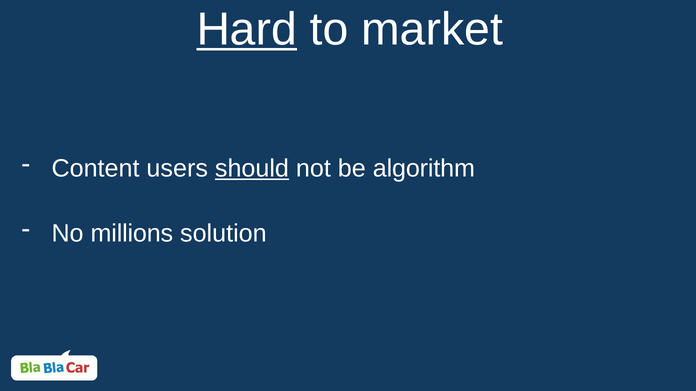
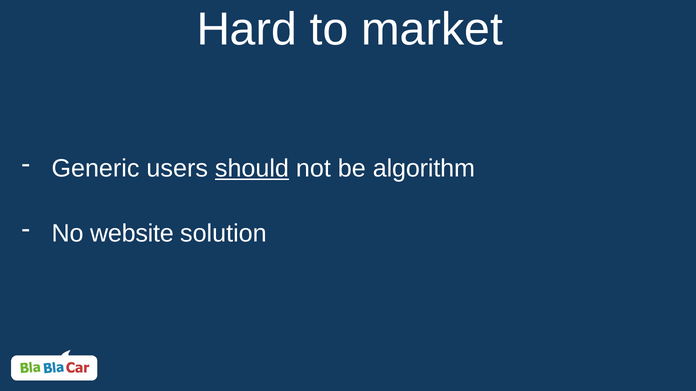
Hard underline: present -> none (247, 29)
Content: Content -> Generic (95, 169)
millions: millions -> website (132, 234)
